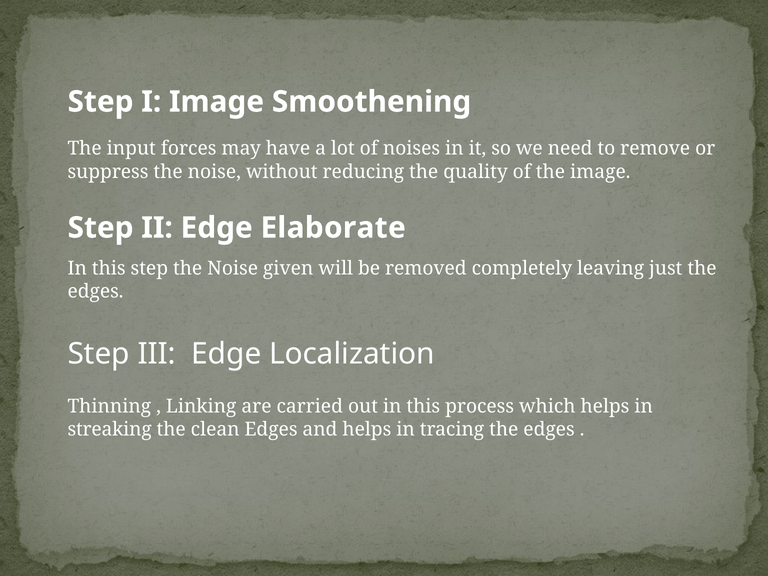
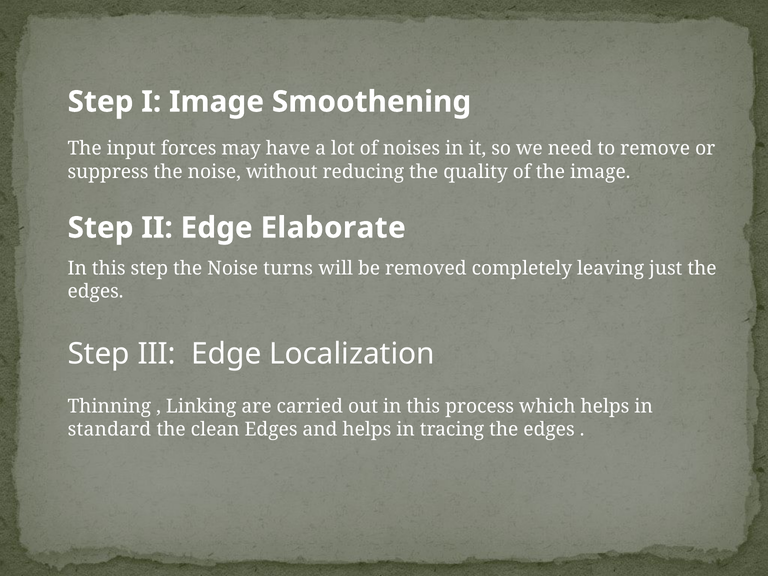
given: given -> turns (288, 269)
streaking: streaking -> standard (109, 430)
